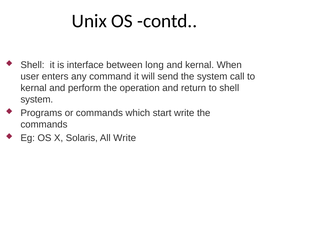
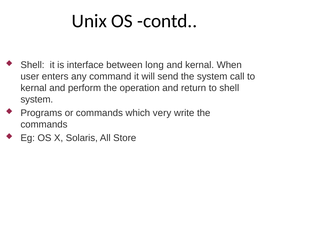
start: start -> very (162, 113)
All Write: Write -> Store (125, 138)
